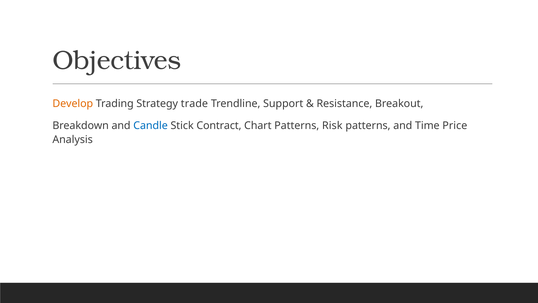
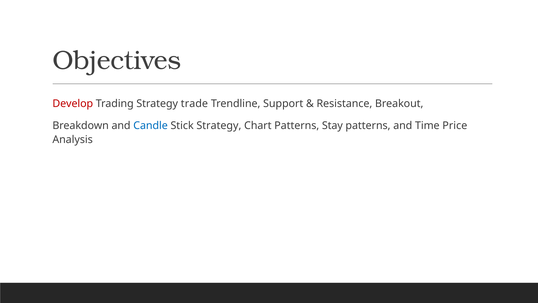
Develop colour: orange -> red (73, 103)
Stick Contract: Contract -> Strategy (219, 125)
Risk: Risk -> Stay (332, 125)
